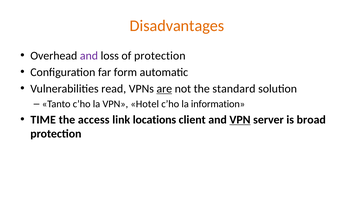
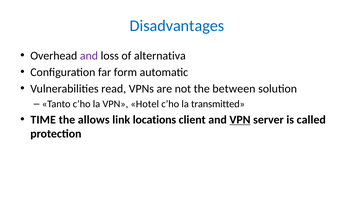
Disadvantages colour: orange -> blue (177, 26)
of protection: protection -> alternativa (160, 56)
are underline: present -> none (164, 89)
standard: standard -> between (234, 89)
information: information -> transmitted (218, 104)
access: access -> allows (94, 120)
broad: broad -> called (311, 120)
